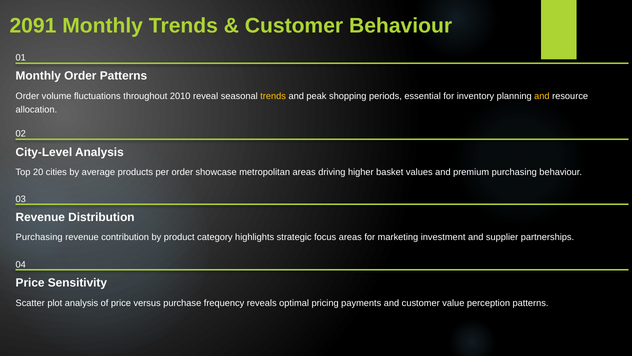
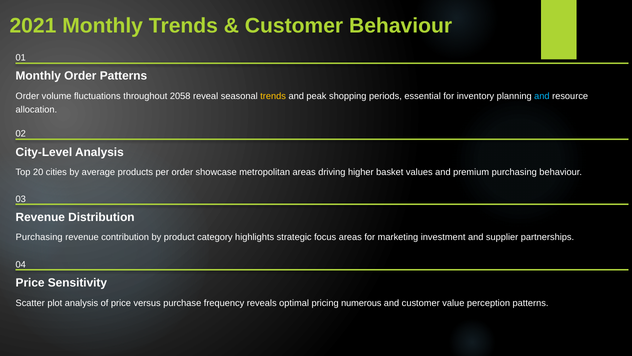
2091: 2091 -> 2021 (33, 26)
2010: 2010 -> 2058 (180, 96)
and colour: yellow -> light blue (542, 96)
payments: payments -> numerous (361, 303)
